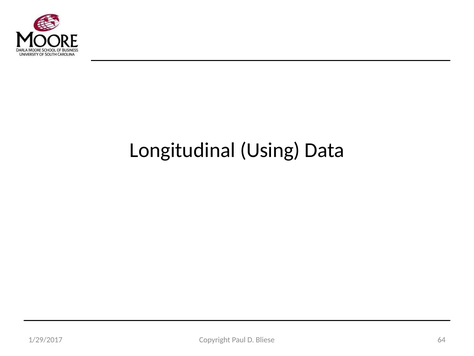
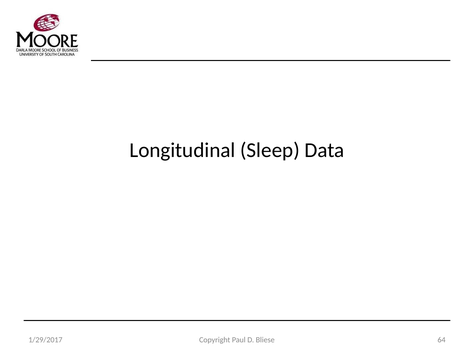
Using: Using -> Sleep (270, 150)
